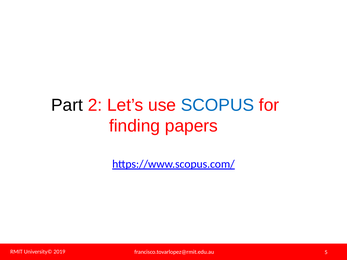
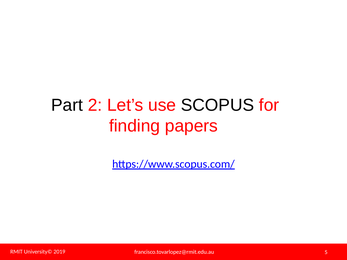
SCOPUS colour: blue -> black (218, 105)
